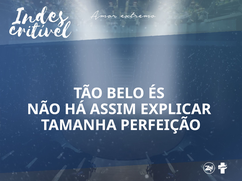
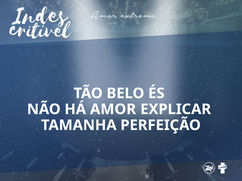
ASSIM: ASSIM -> AMOR (113, 110)
